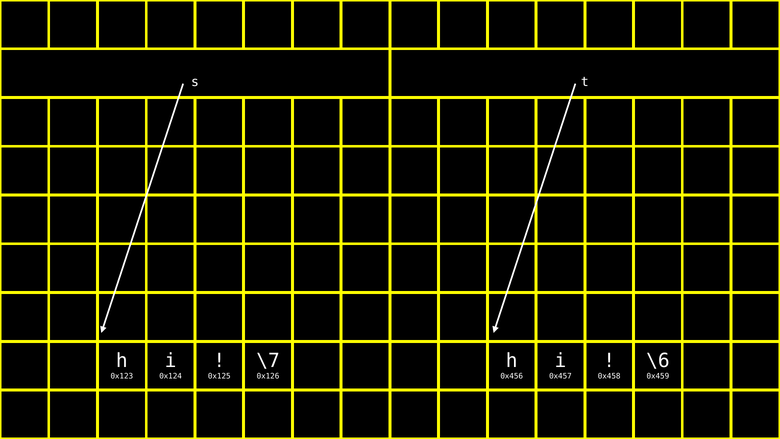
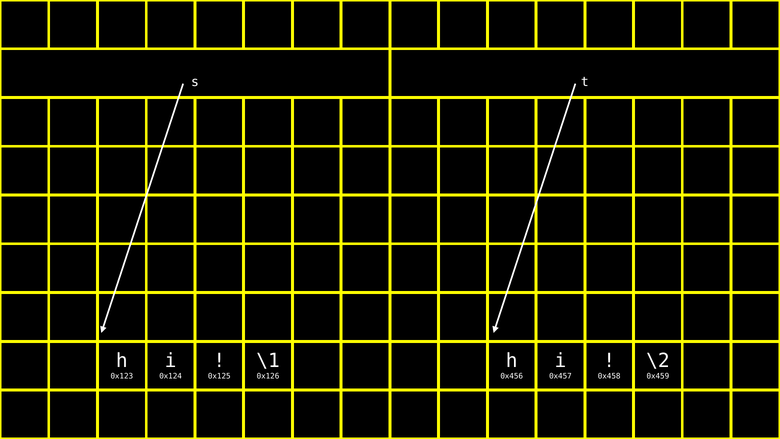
\7: \7 -> \1 (268, 361)
\6: \6 -> \2 (658, 361)
